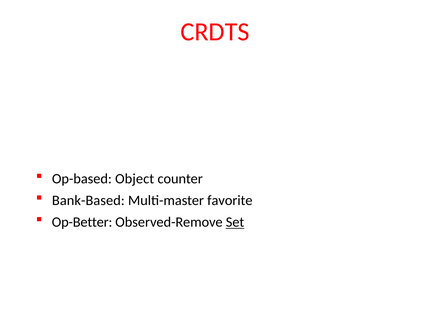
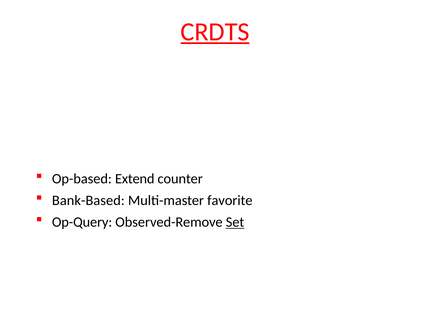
CRDTS underline: none -> present (215, 32)
Object: Object -> Extend (135, 179)
Op-Better: Op-Better -> Op-Query (82, 223)
